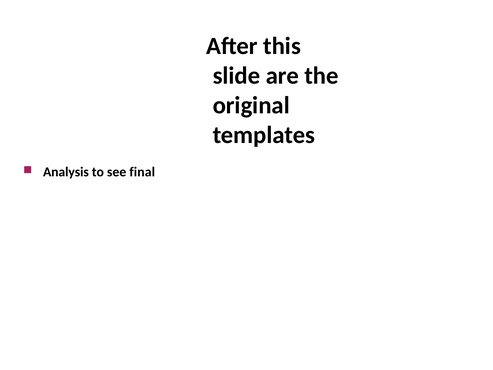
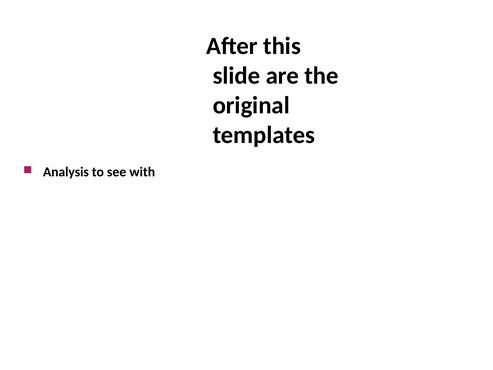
final: final -> with (142, 172)
